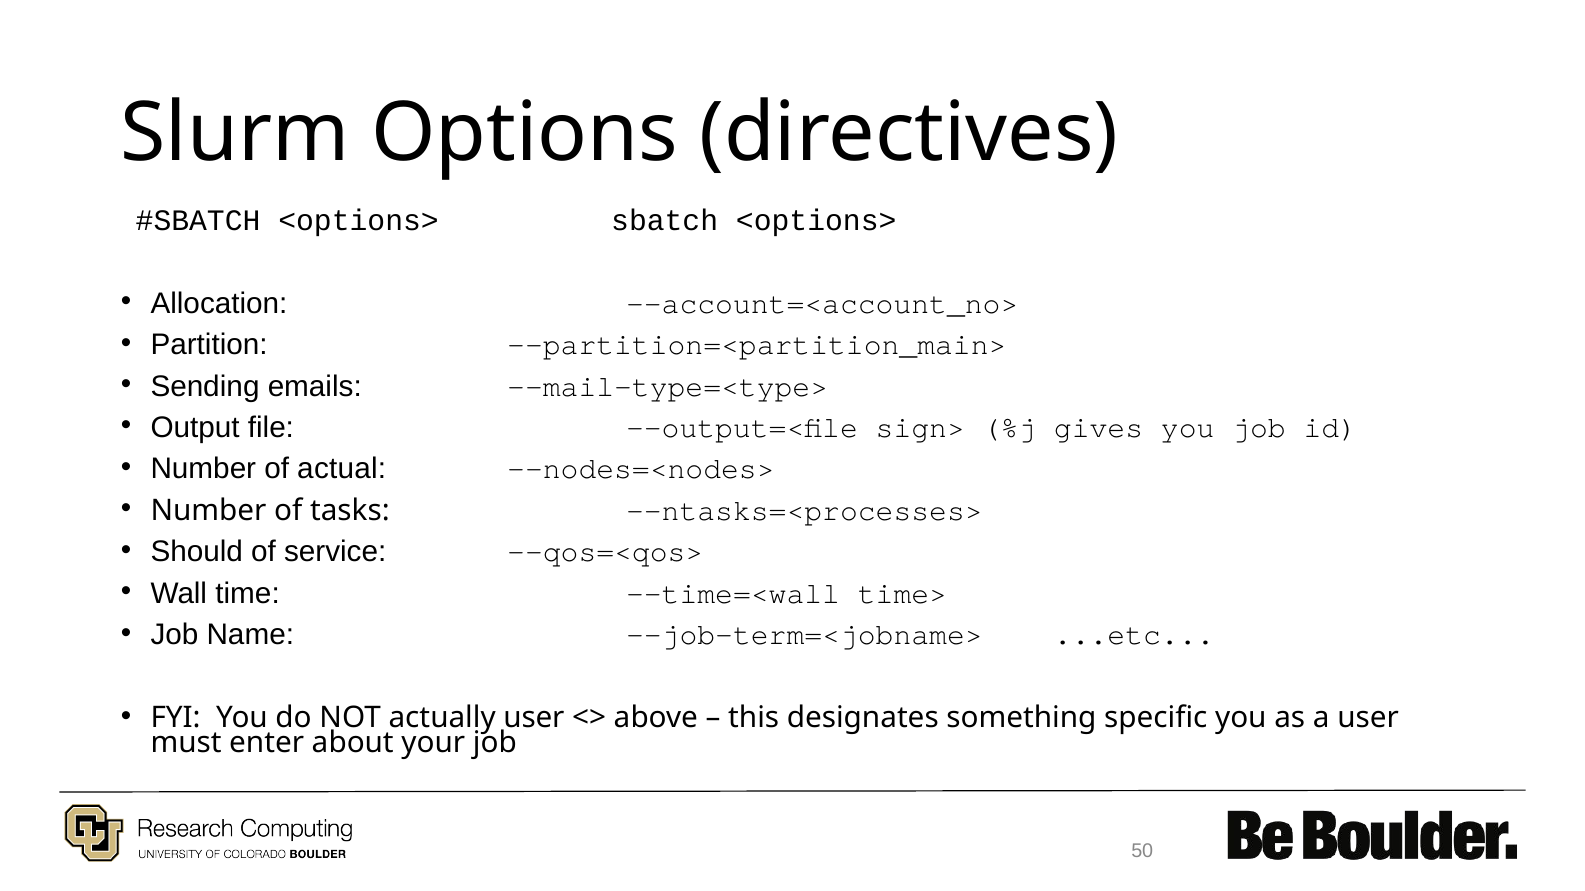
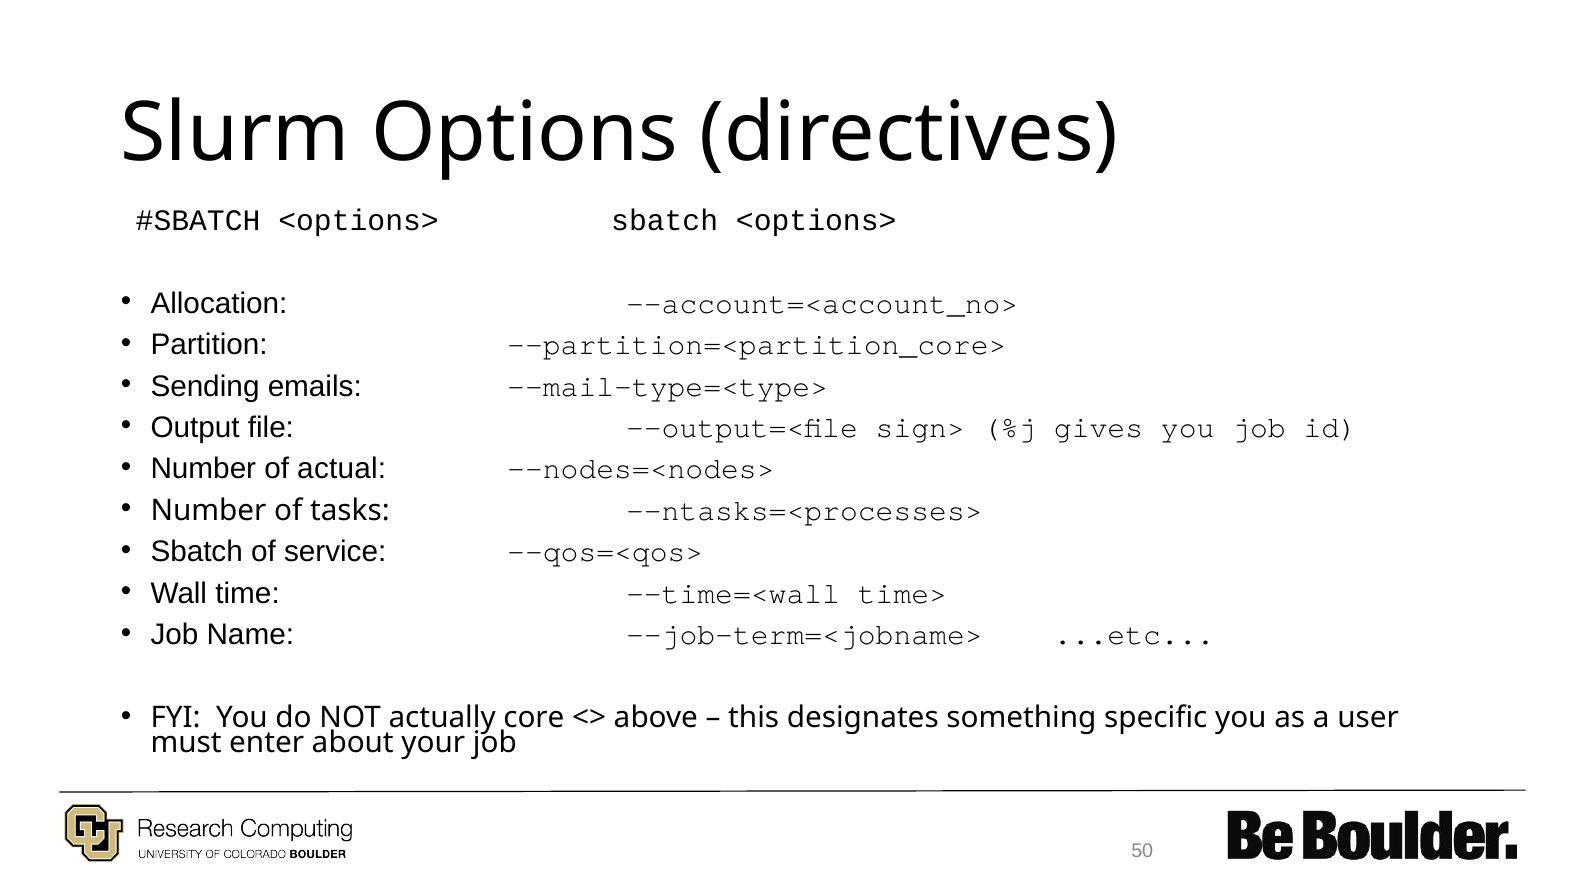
--partition=<partition_main>: --partition=<partition_main> -> --partition=<partition_core> (757, 345)
Should: Should -> Sbatch (197, 552)
actually user: user -> core (534, 718)
